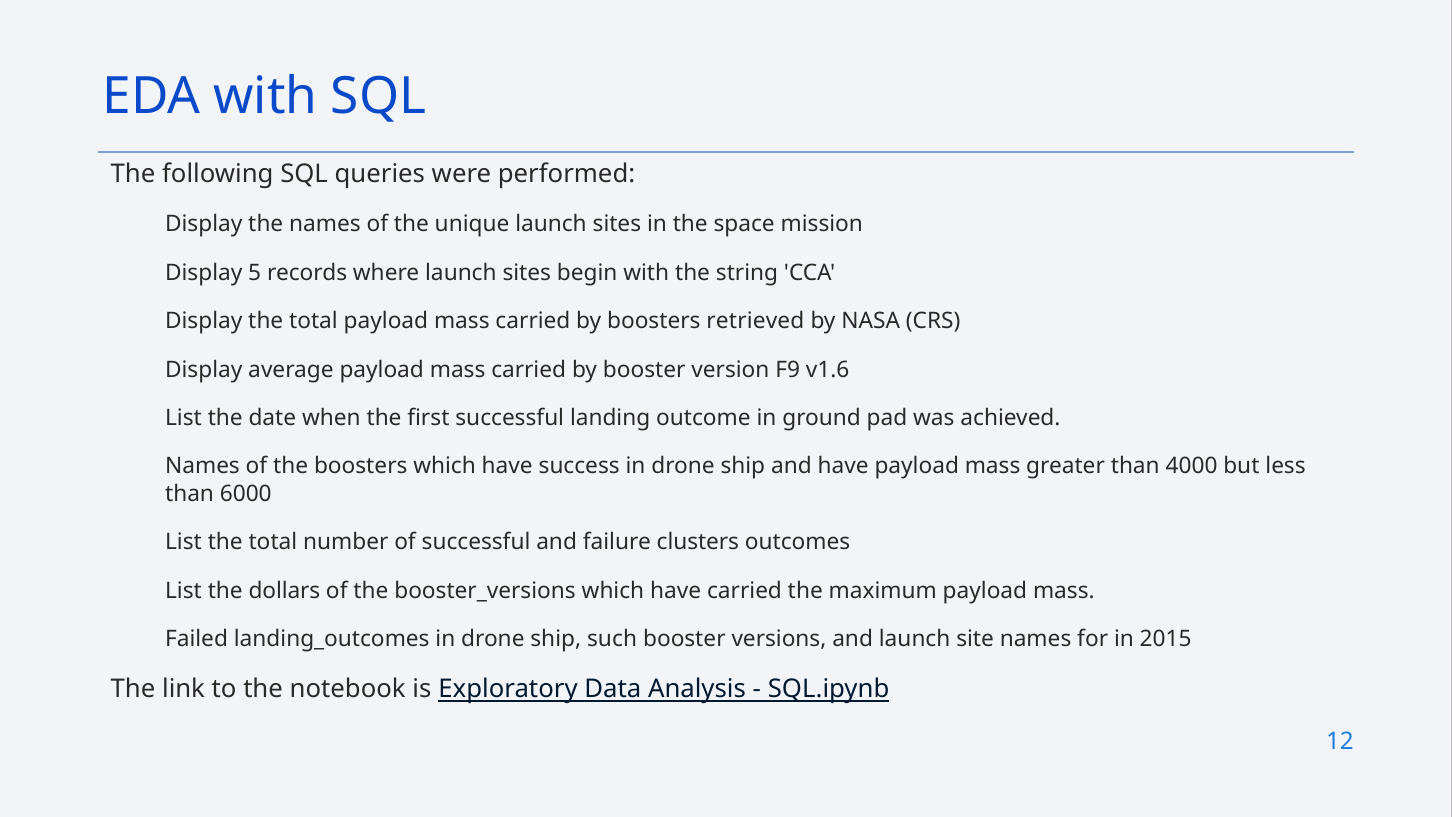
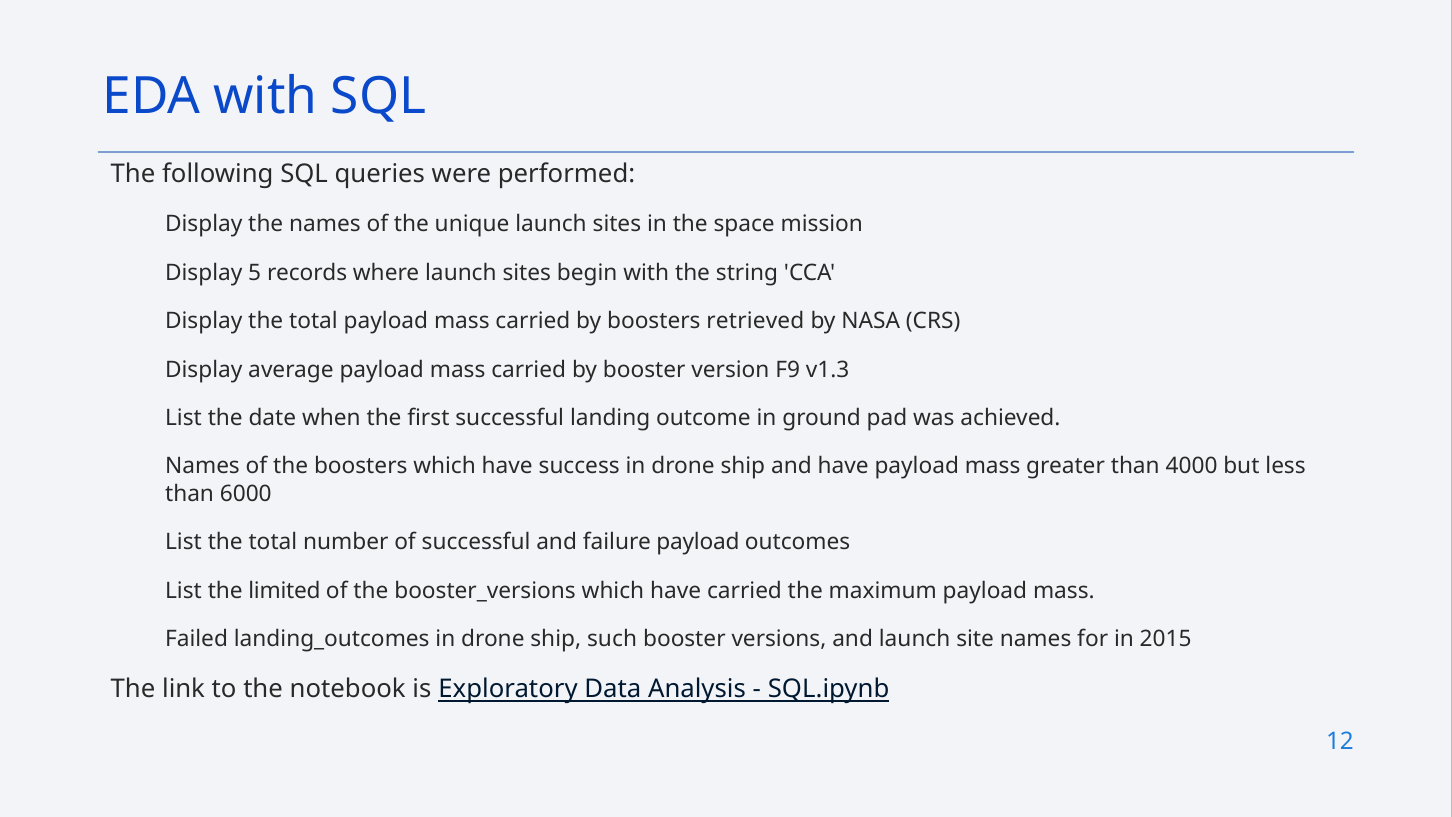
v1.6: v1.6 -> v1.3 (828, 370)
failure clusters: clusters -> payload (698, 542)
dollars: dollars -> limited (284, 590)
